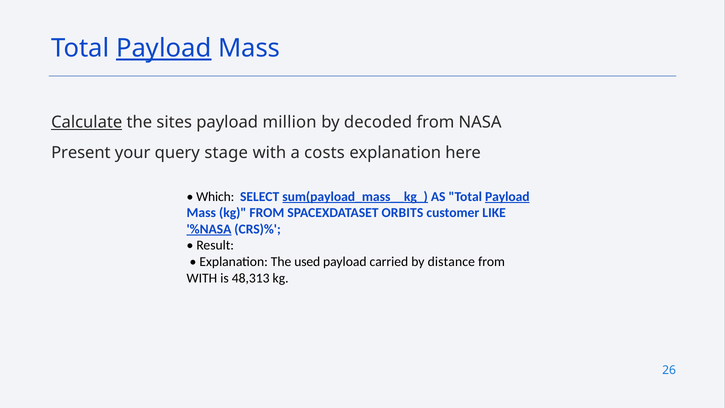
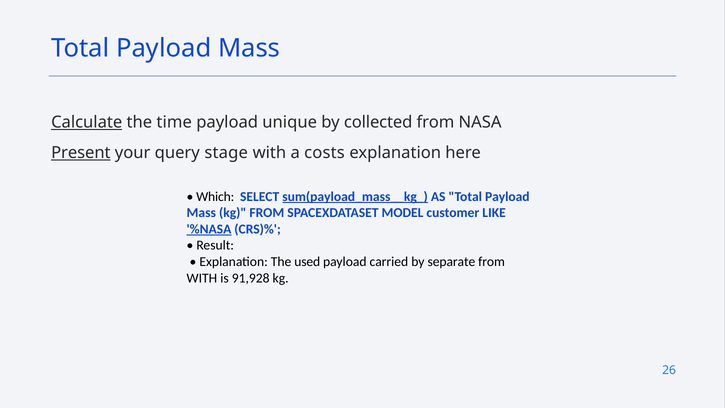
Payload underline: present -> none (164, 48)
sites: sites -> time (174, 122)
million: million -> unique (290, 122)
decoded: decoded -> collected (378, 122)
Present underline: none -> present (81, 153)
Payload underline: present -> none (507, 196)
ORBITS: ORBITS -> MODEL (403, 213)
distance: distance -> separate (451, 262)
48,313: 48,313 -> 91,928 (251, 278)
